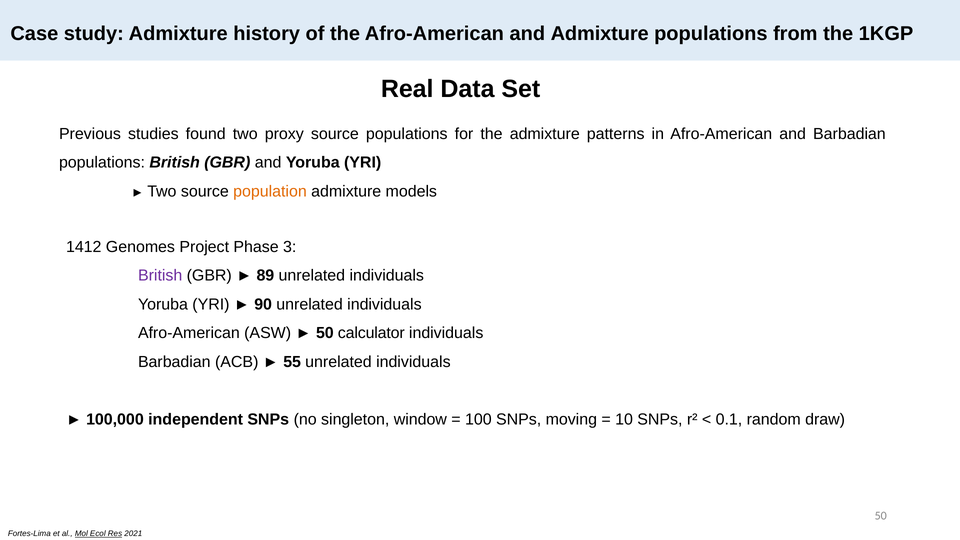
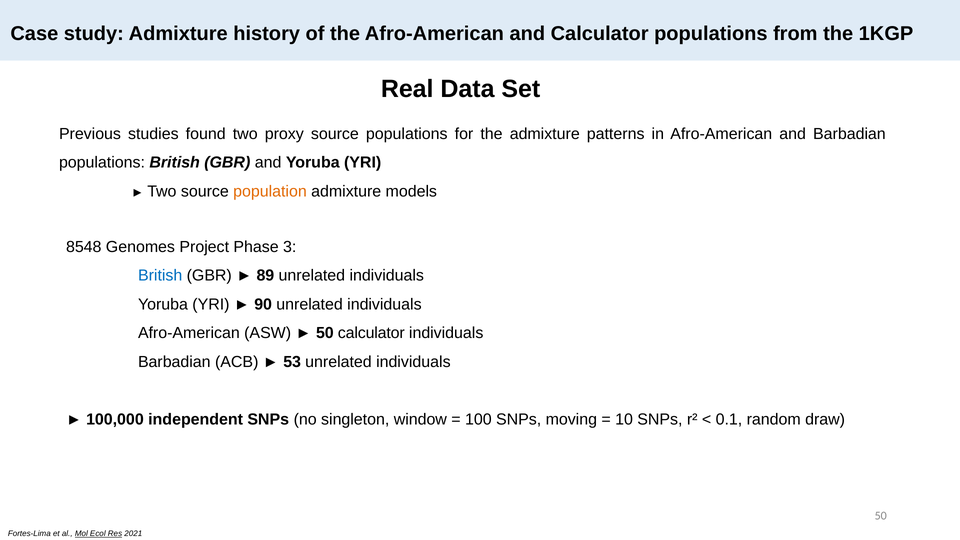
and Admixture: Admixture -> Calculator (600, 34)
1412: 1412 -> 8548 (84, 247)
British colour: purple -> blue (160, 276)
55: 55 -> 53 (292, 362)
